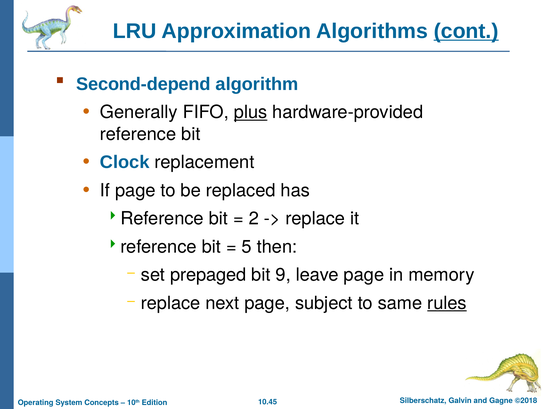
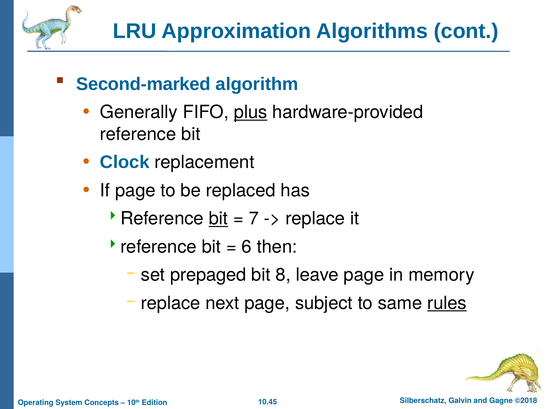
cont underline: present -> none (466, 31)
Second-depend: Second-depend -> Second-marked (143, 84)
bit underline: none -> present (218, 219)
2: 2 -> 7 (254, 219)
5: 5 -> 6 (247, 247)
9: 9 -> 8 (283, 275)
